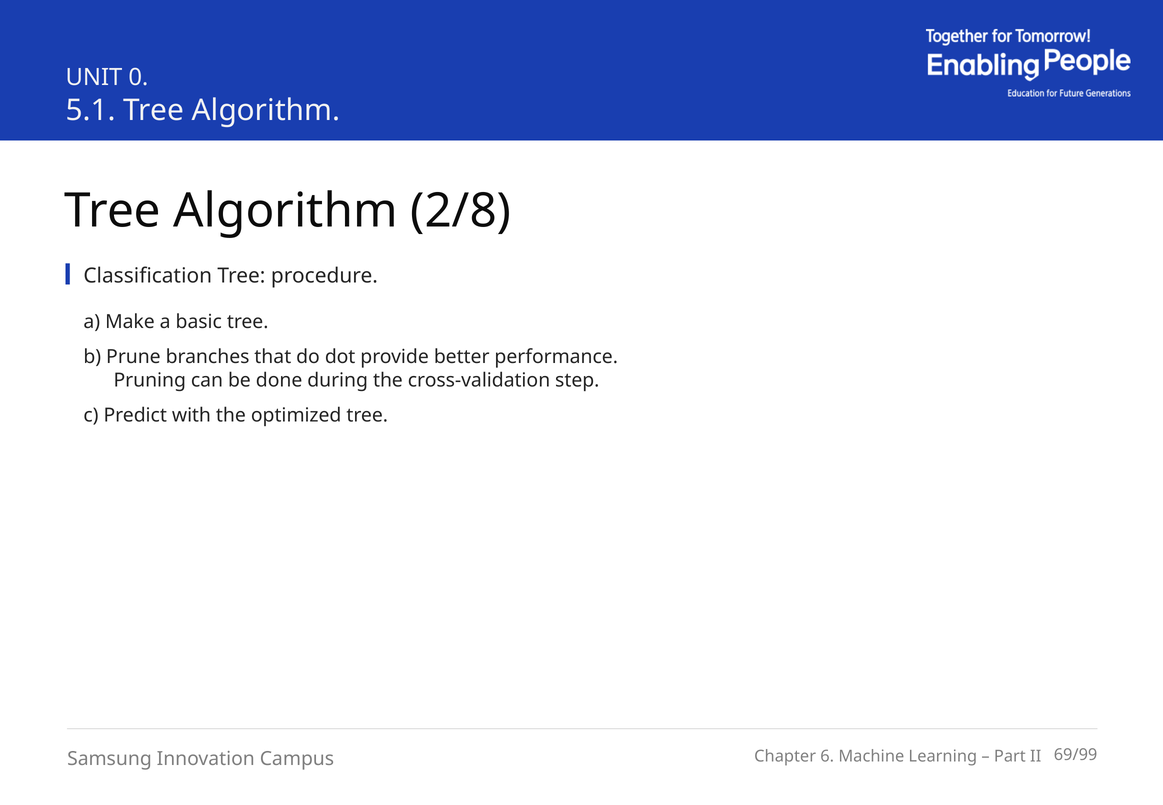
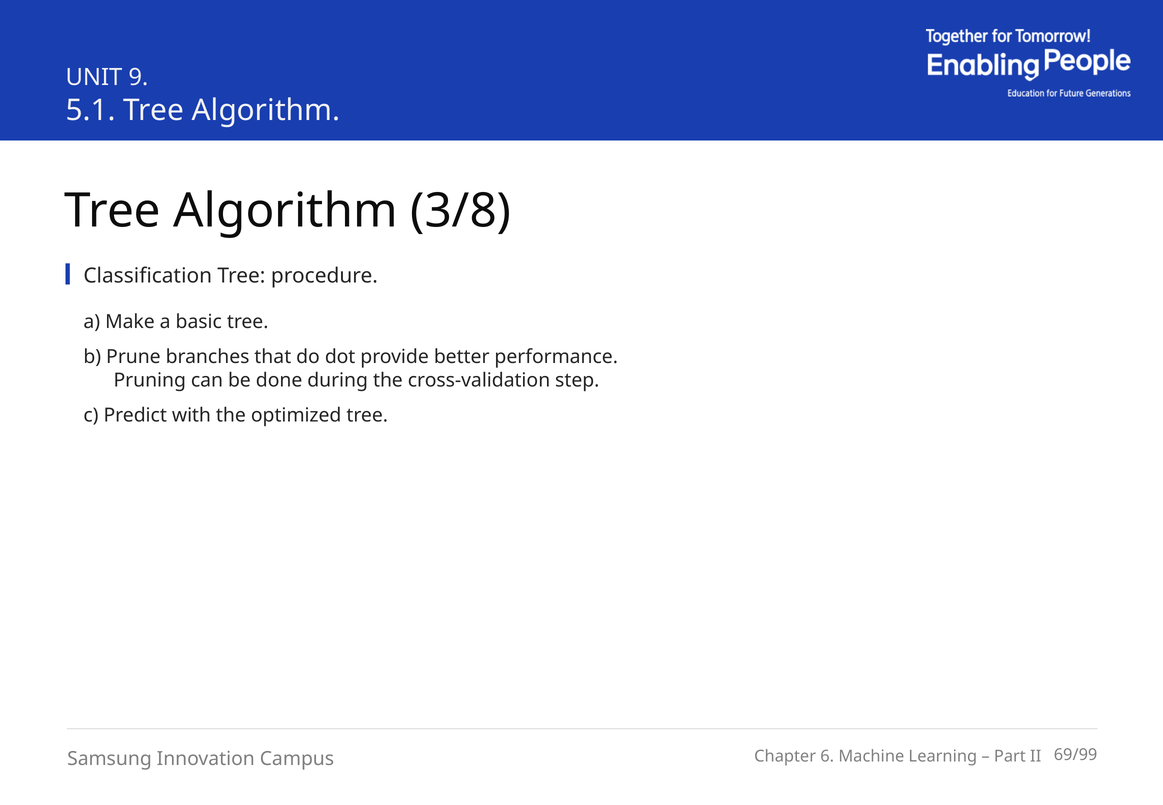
0: 0 -> 9 (138, 78)
2/8: 2/8 -> 3/8 (461, 211)
